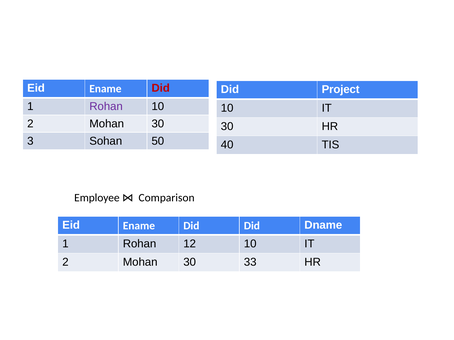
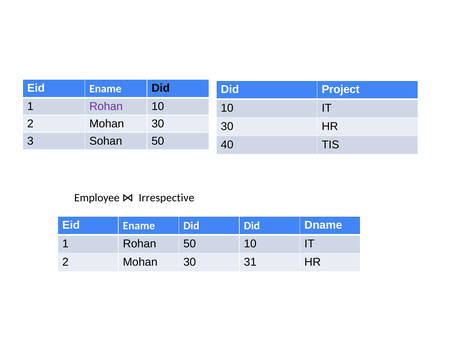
Did colour: red -> black (161, 88)
Comparison: Comparison -> Irrespective (167, 198)
Rohan 12: 12 -> 50 (190, 244)
33: 33 -> 31 (250, 262)
